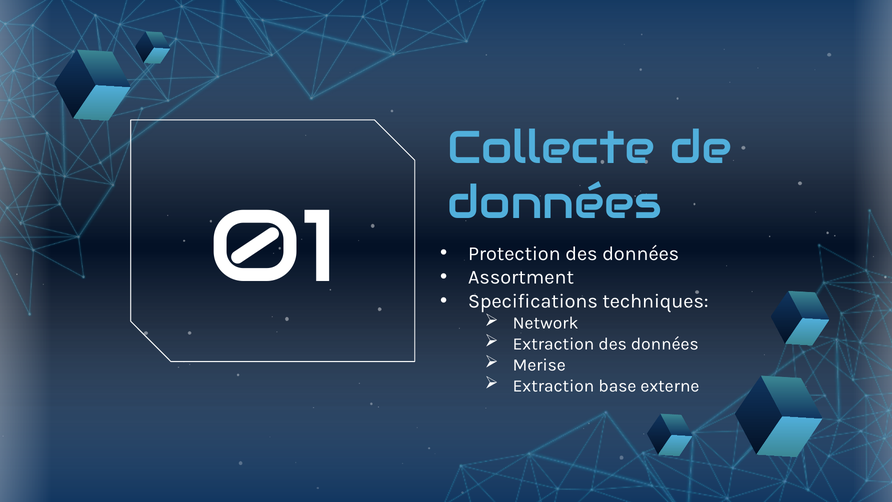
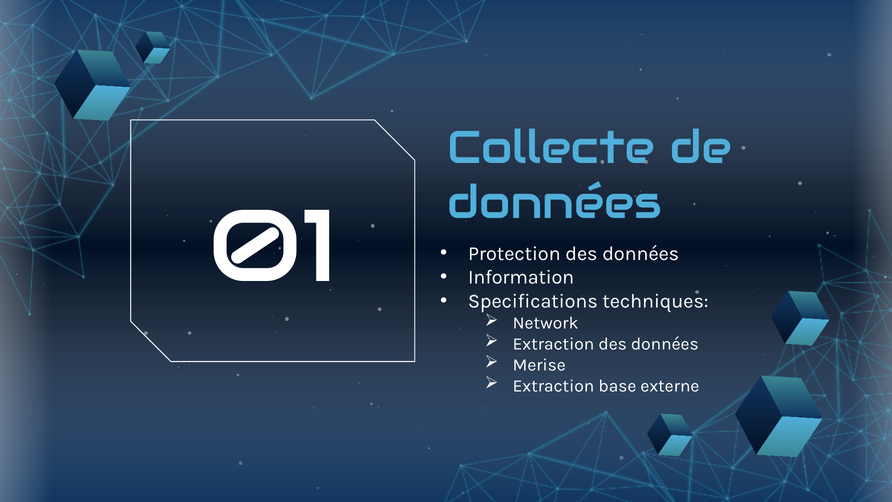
Assortment: Assortment -> Information (521, 277)
